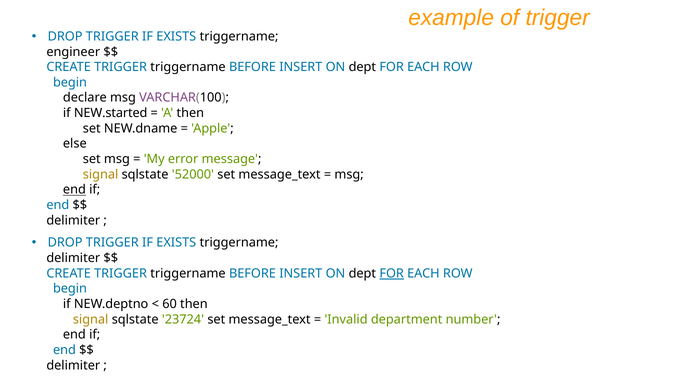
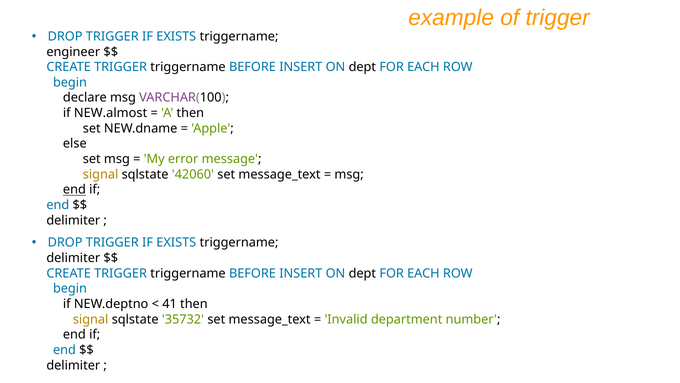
NEW.started: NEW.started -> NEW.almost (111, 113)
52000: 52000 -> 42060 (193, 174)
FOR underline: present -> none (392, 273)
60: 60 -> 41 (170, 304)
23724: 23724 -> 35732 (183, 319)
